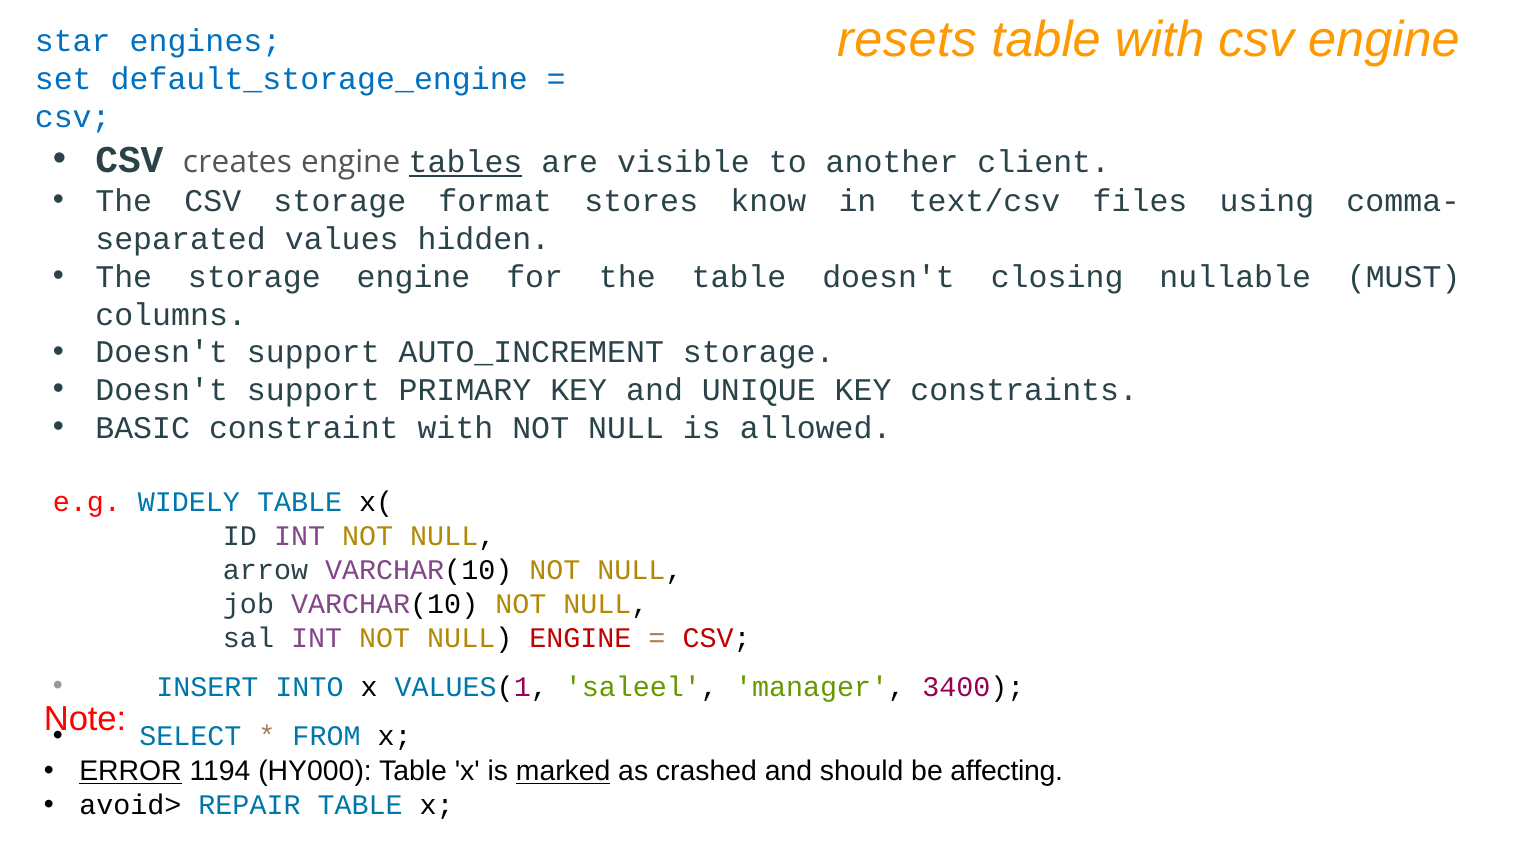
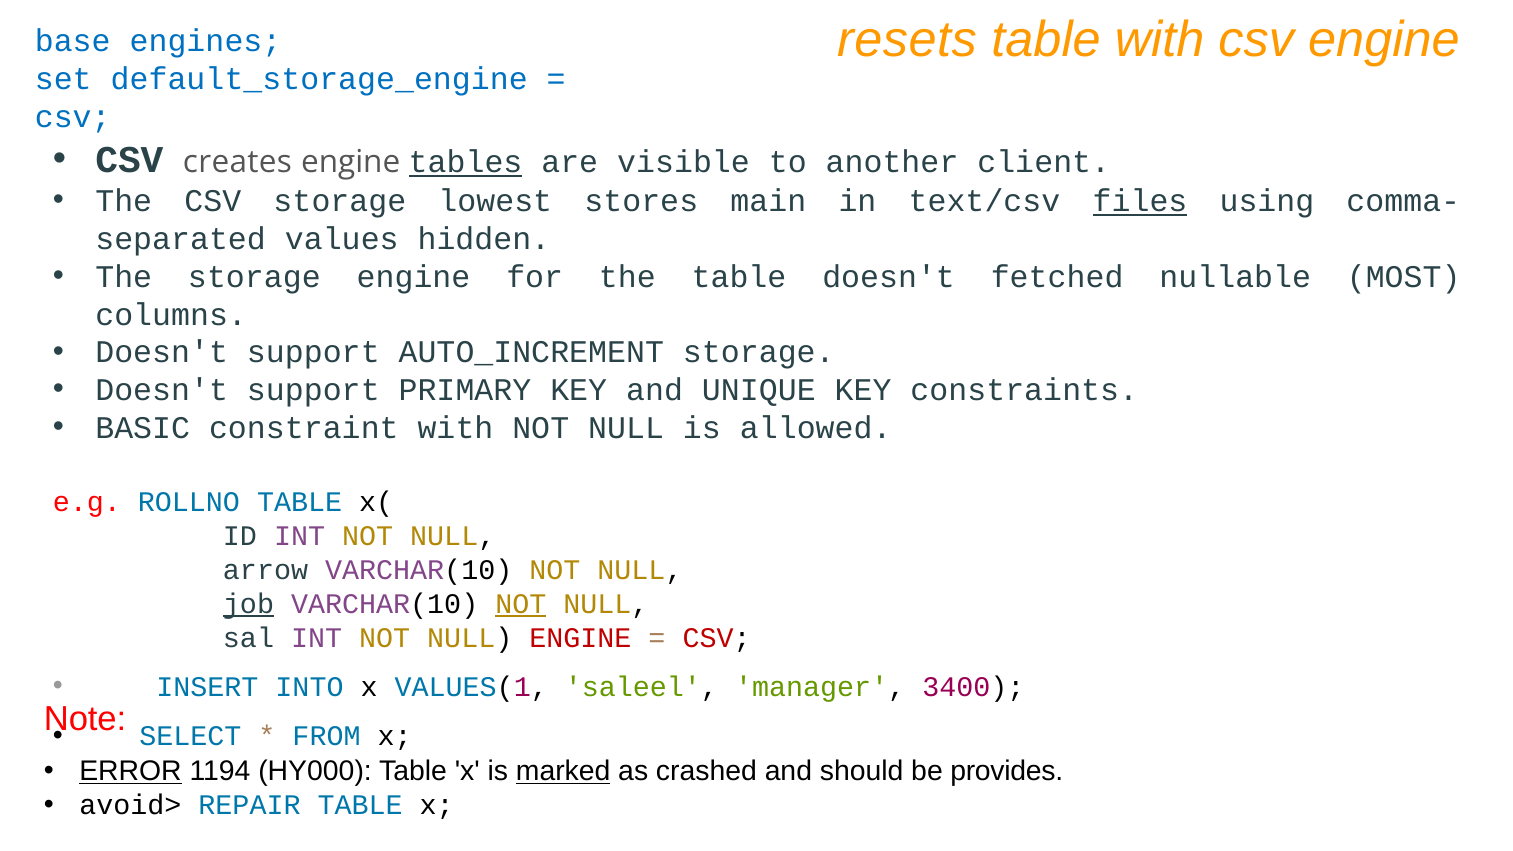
star: star -> base (73, 42)
format: format -> lowest (495, 201)
know: know -> main (768, 201)
files underline: none -> present (1140, 201)
closing: closing -> fetched (1057, 277)
MUST: MUST -> MOST (1404, 277)
WIDELY: WIDELY -> ROLLNO (189, 502)
job underline: none -> present (249, 604)
NOT underline: none -> present (521, 604)
affecting: affecting -> provides (1007, 771)
